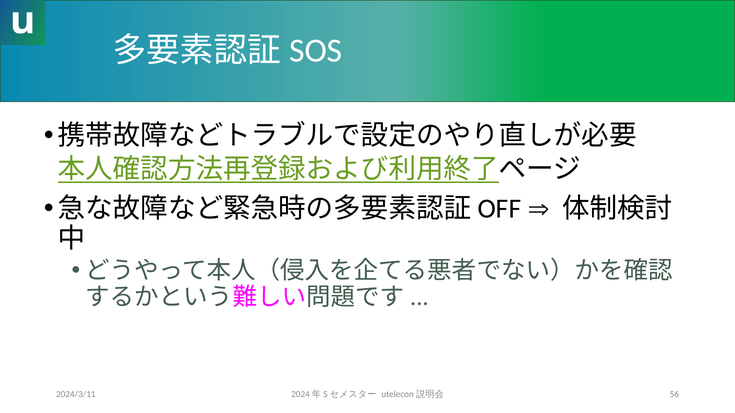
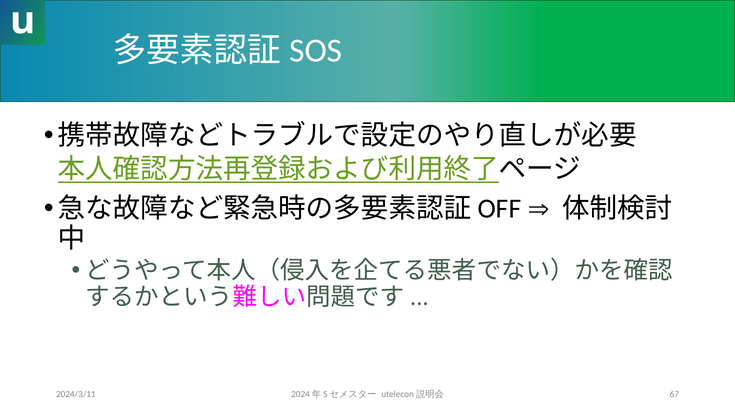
56: 56 -> 67 (674, 395)
